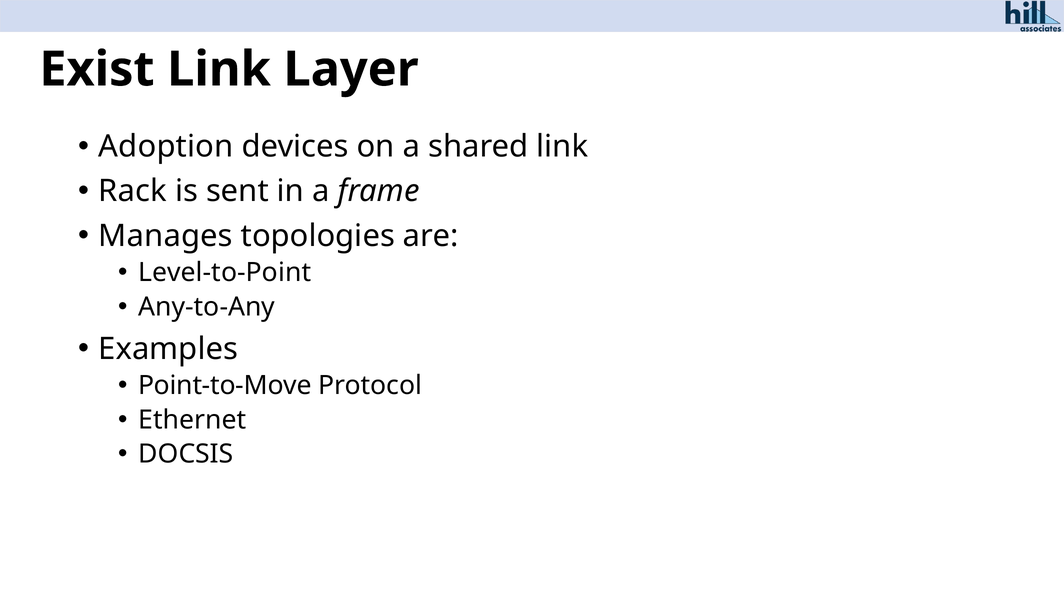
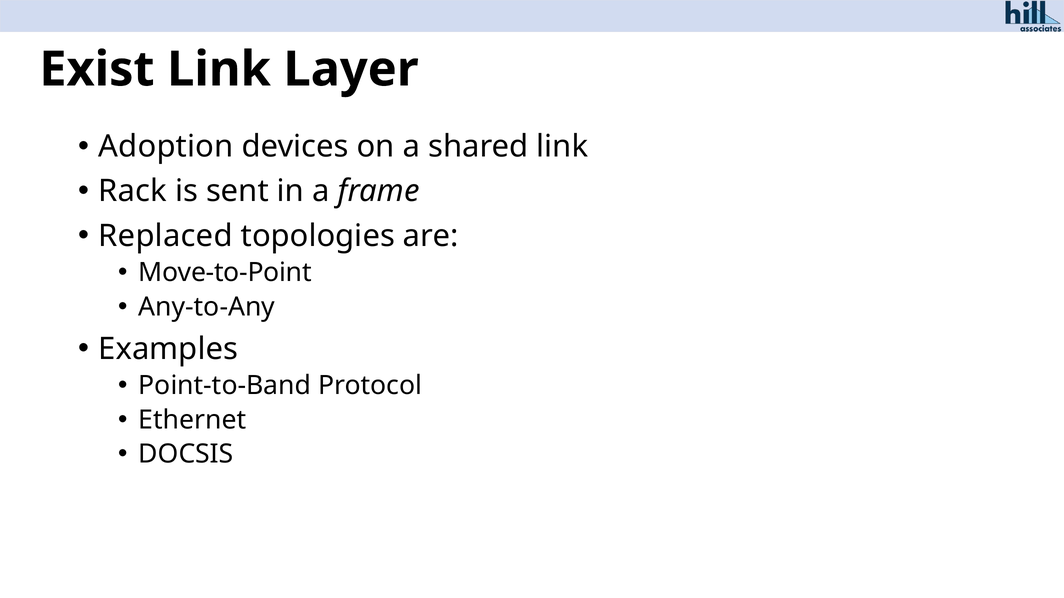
Manages: Manages -> Replaced (166, 236)
Level-to-Point: Level-to-Point -> Move-to-Point (225, 273)
Point-to-Move: Point-to-Move -> Point-to-Band (225, 386)
